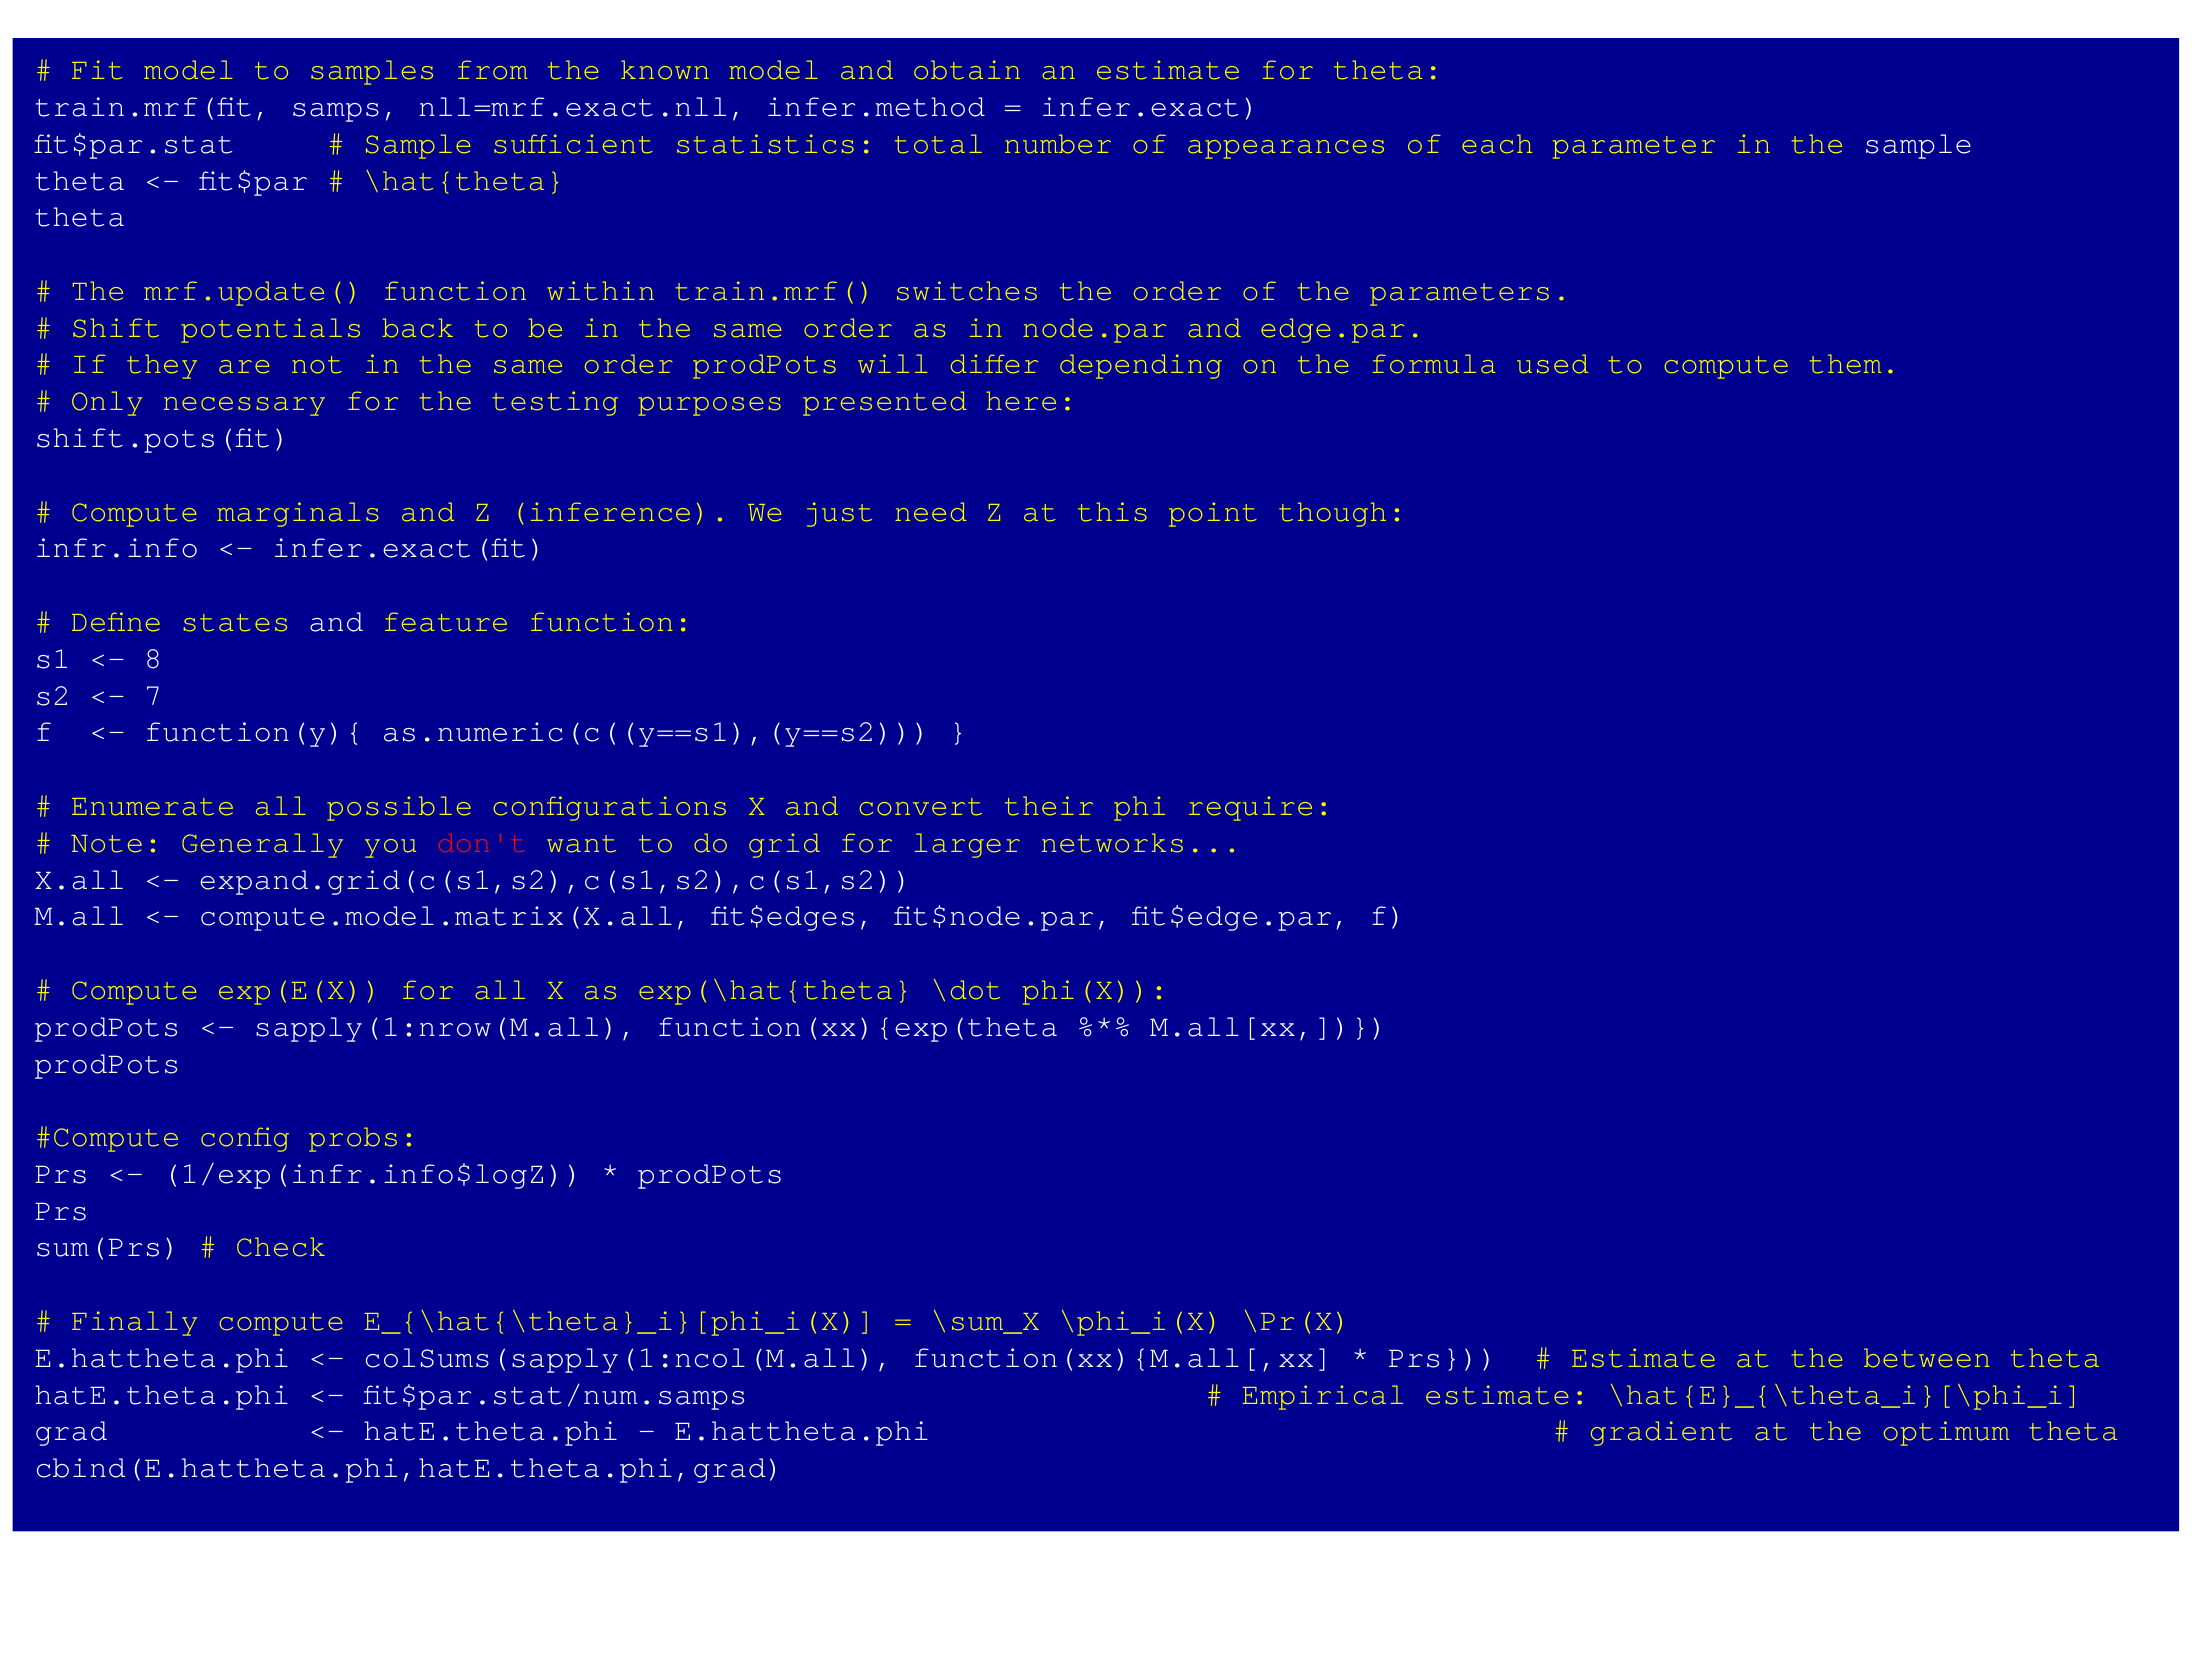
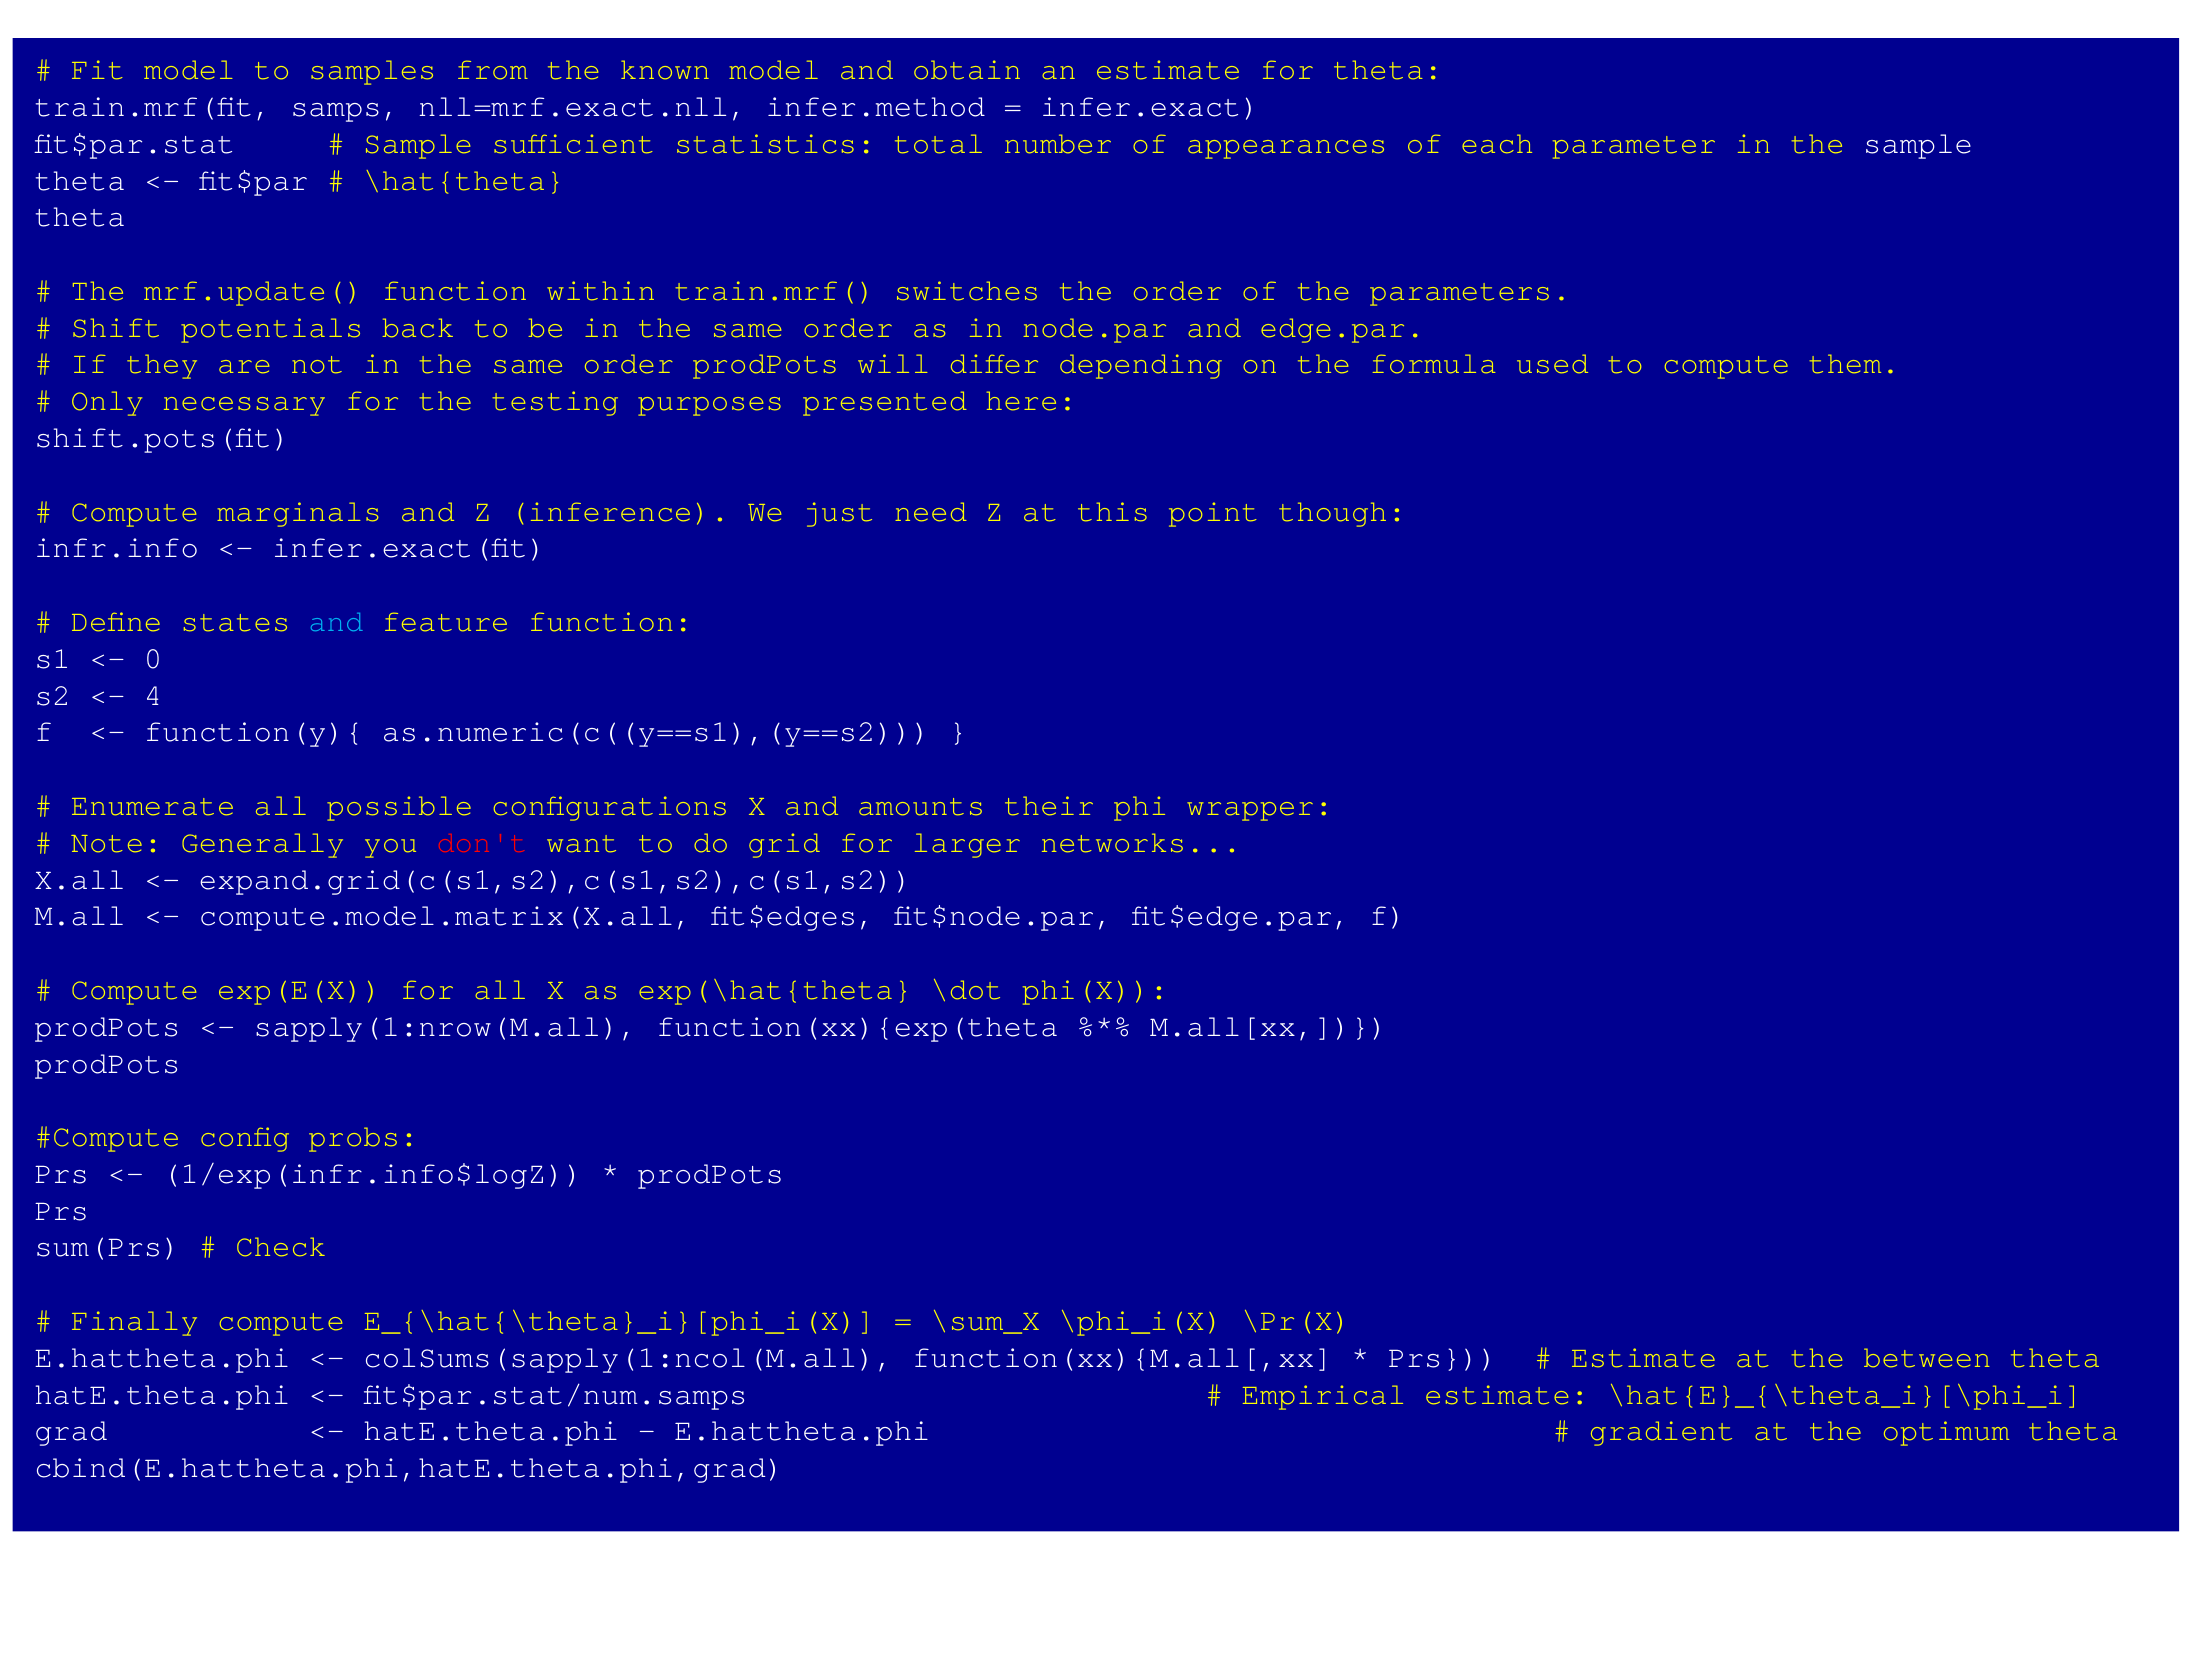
and colour: white -> light blue (336, 621)
8: 8 -> 0 (153, 658)
7: 7 -> 4 (153, 695)
convert: convert -> amounts (921, 805)
require: require -> wrapper (1260, 805)
